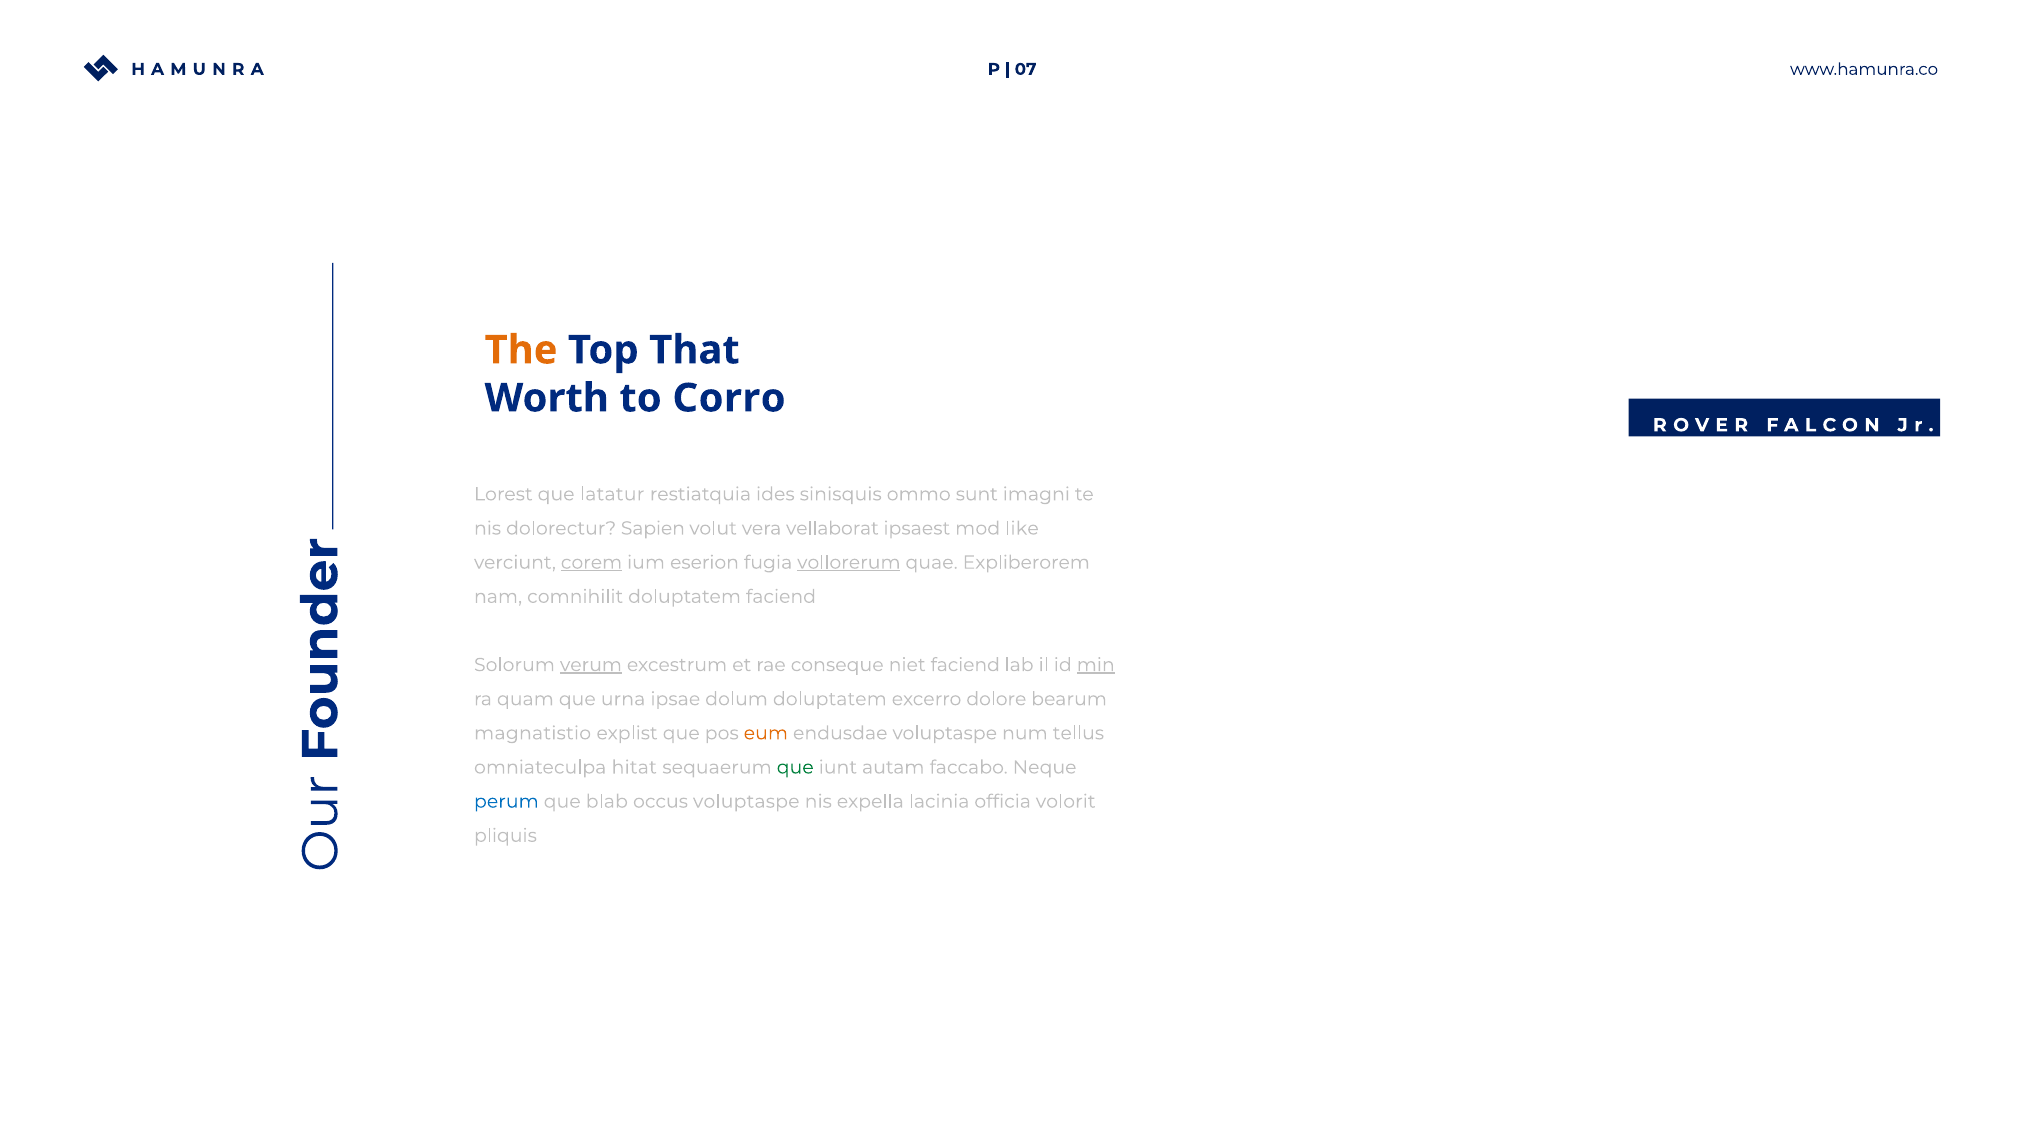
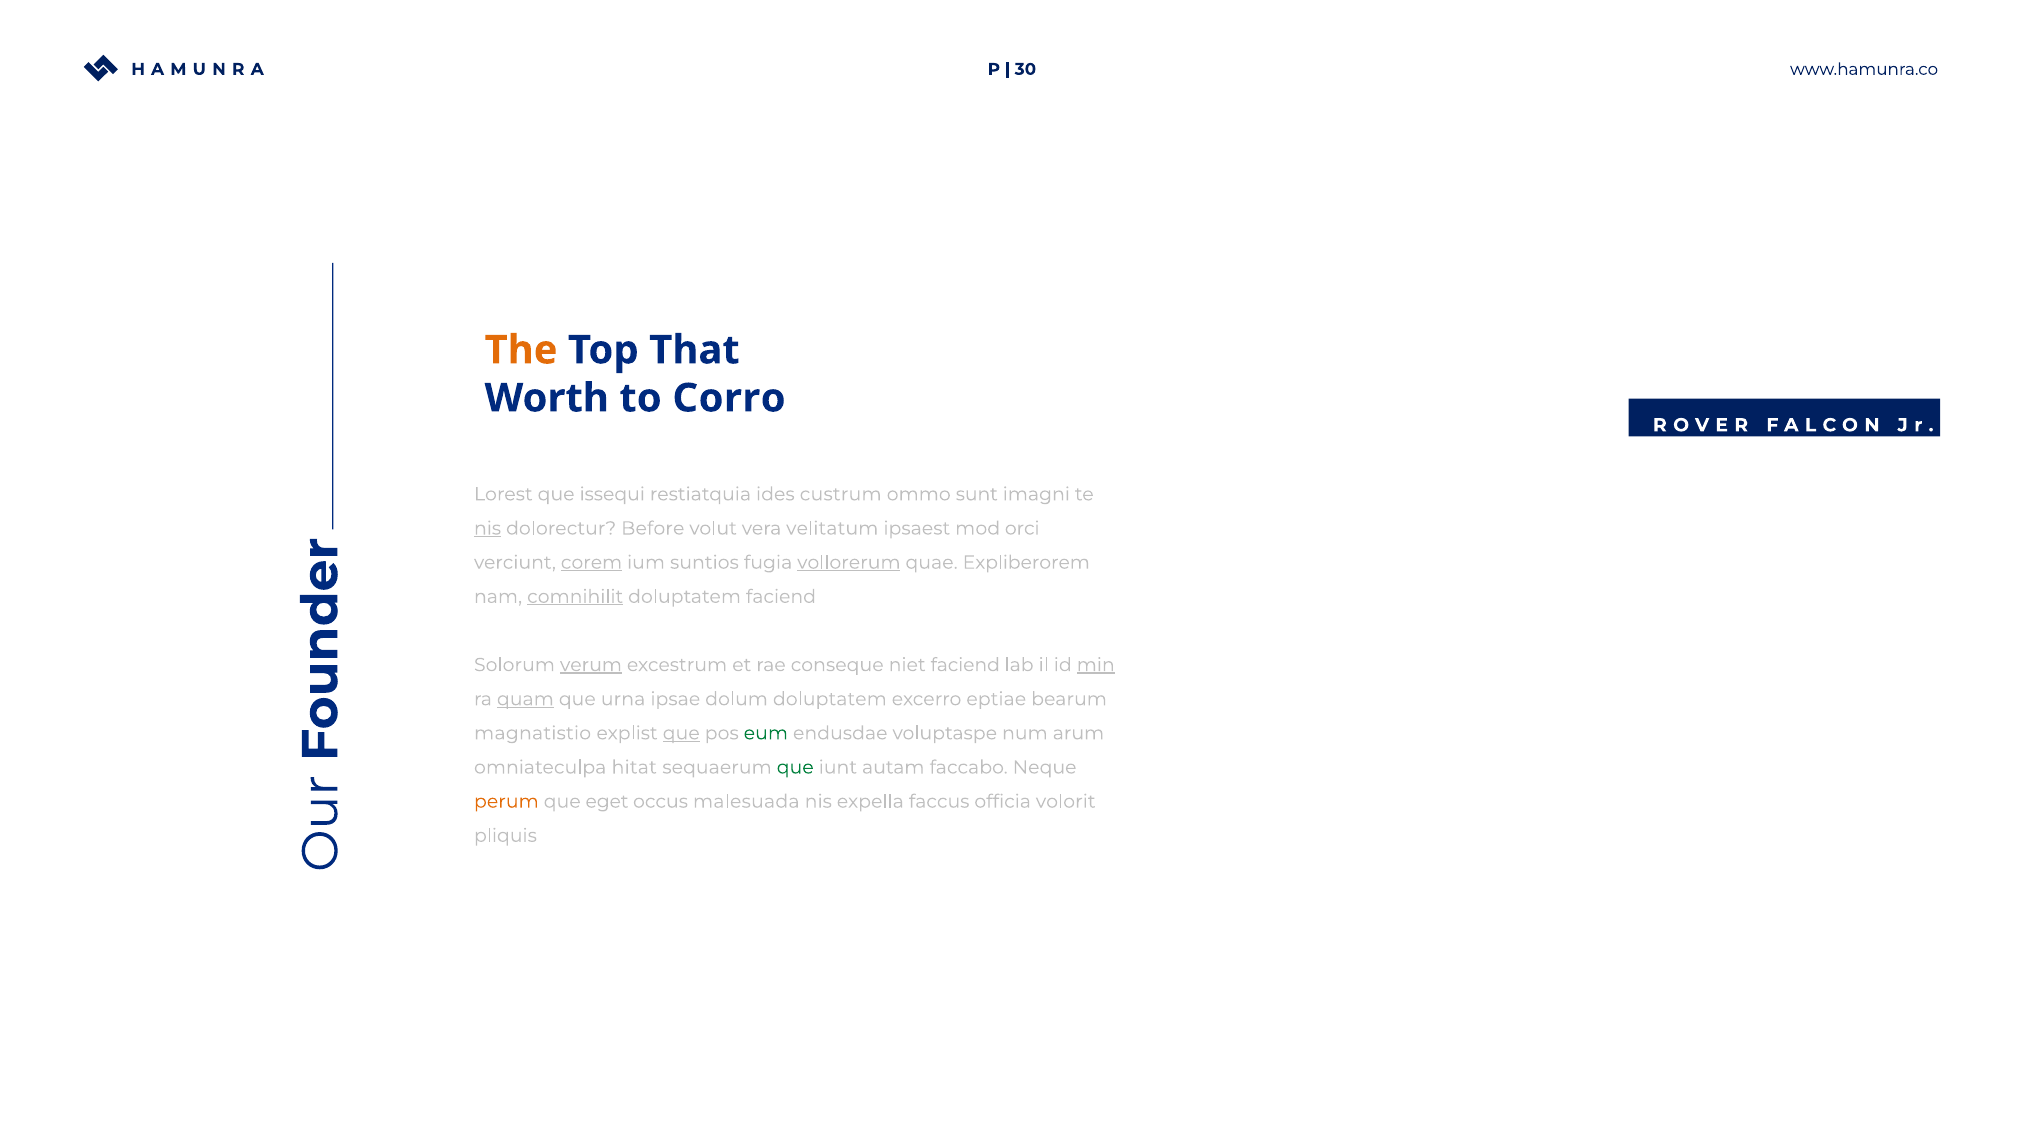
07: 07 -> 30 (1025, 69)
latatur: latatur -> issequi (612, 494)
sinisquis: sinisquis -> custrum (841, 494)
nis underline: none -> present (488, 528)
Sapien: Sapien -> Before (653, 528)
vellaborat: vellaborat -> velitatum (832, 528)
like: like -> orci (1022, 528)
eserion: eserion -> suntios (704, 563)
comnihilit underline: none -> present (575, 597)
quam underline: none -> present (525, 699)
dolore: dolore -> eptiae (996, 699)
que underline: none -> present (681, 733)
eum colour: orange -> green (766, 733)
tellus: tellus -> arum (1078, 733)
perum colour: blue -> orange (506, 802)
blab: blab -> eget (607, 802)
occus voluptaspe: voluptaspe -> malesuada (746, 802)
lacinia: lacinia -> faccus (939, 802)
